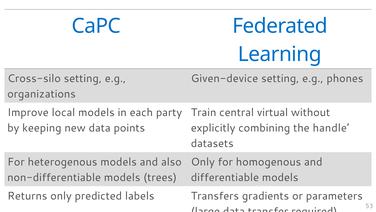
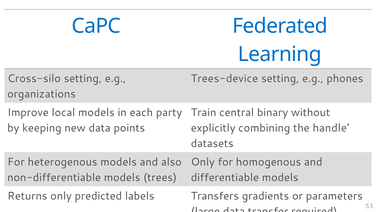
Given-device: Given-device -> Trees-device (224, 78)
virtual: virtual -> binary (272, 112)
